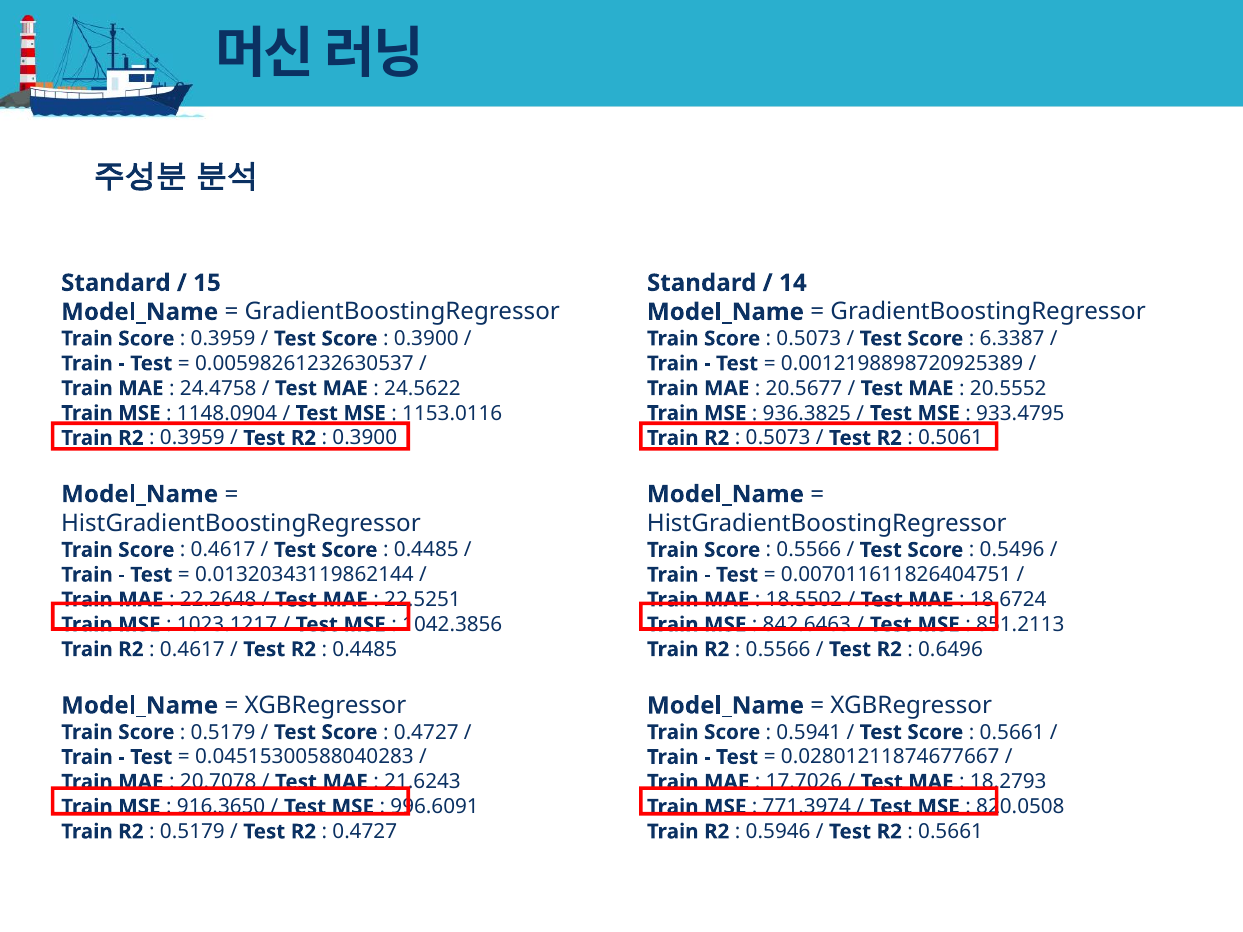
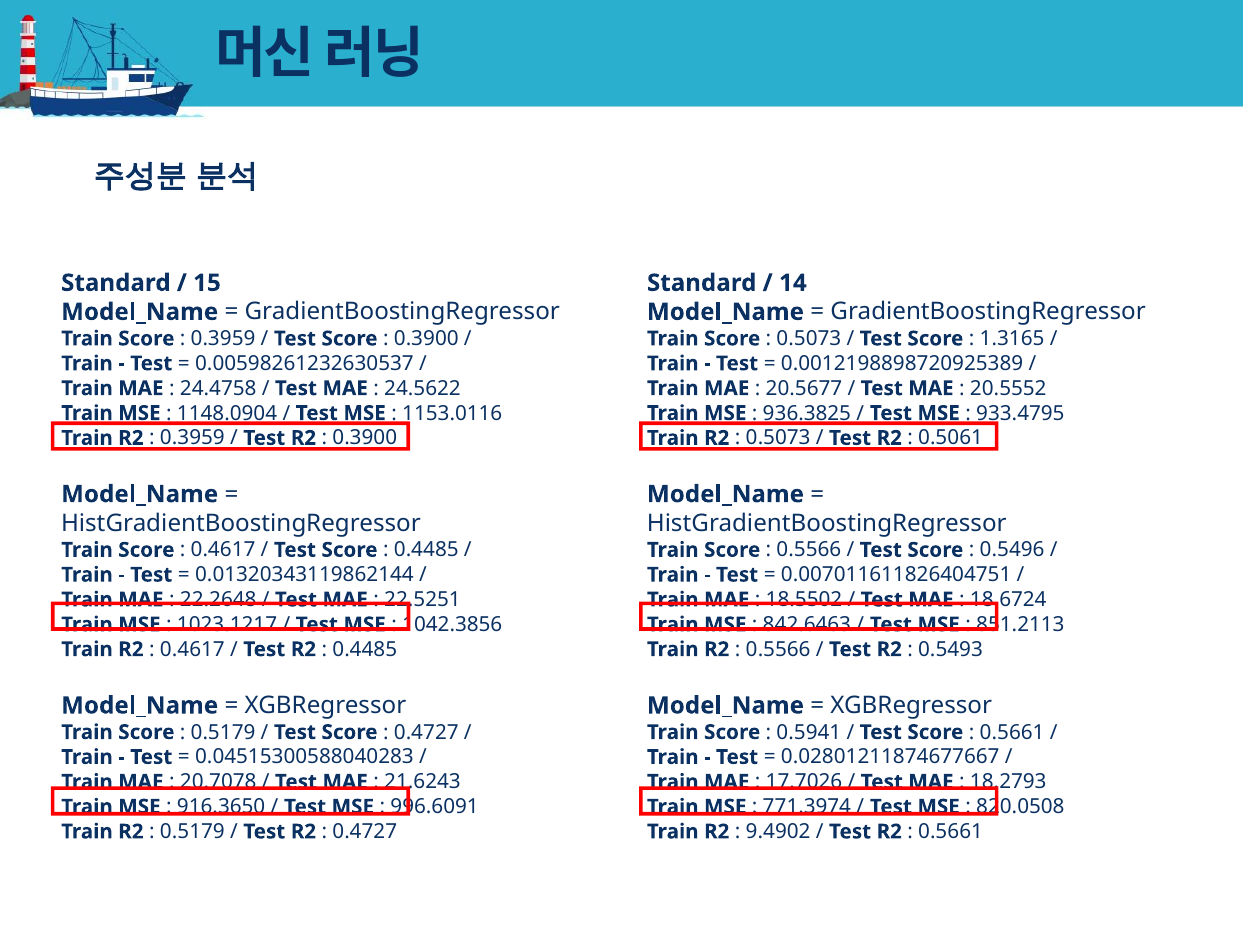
6.3387: 6.3387 -> 1.3165 (1012, 339)
0.6496: 0.6496 -> 0.5493 (951, 650)
0.5946: 0.5946 -> 9.4902 (778, 832)
